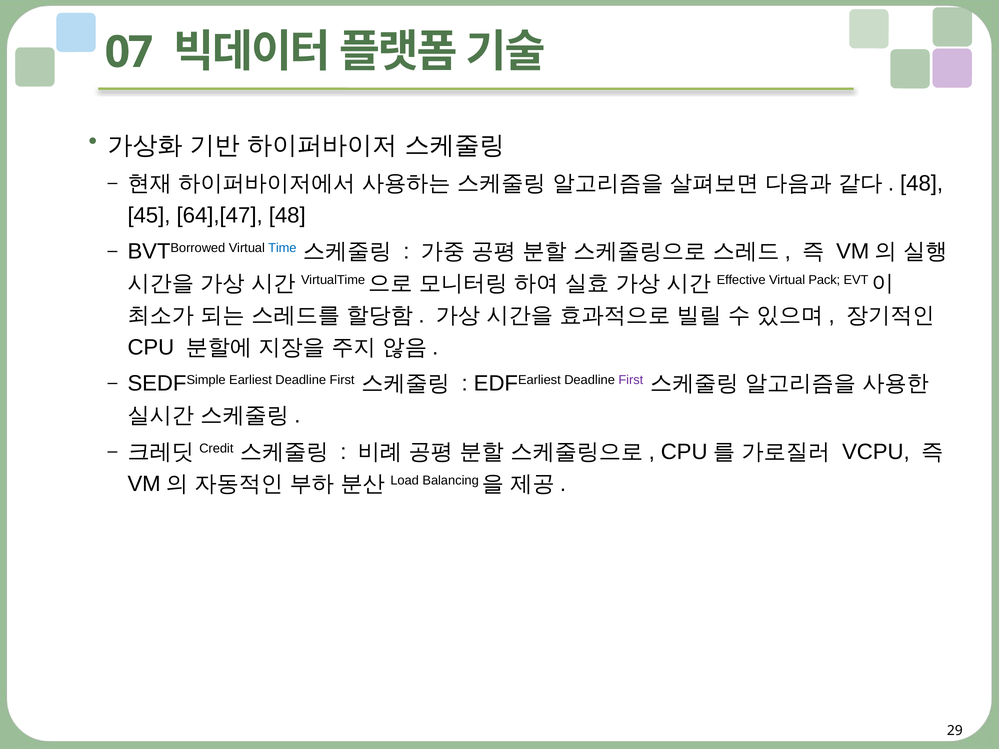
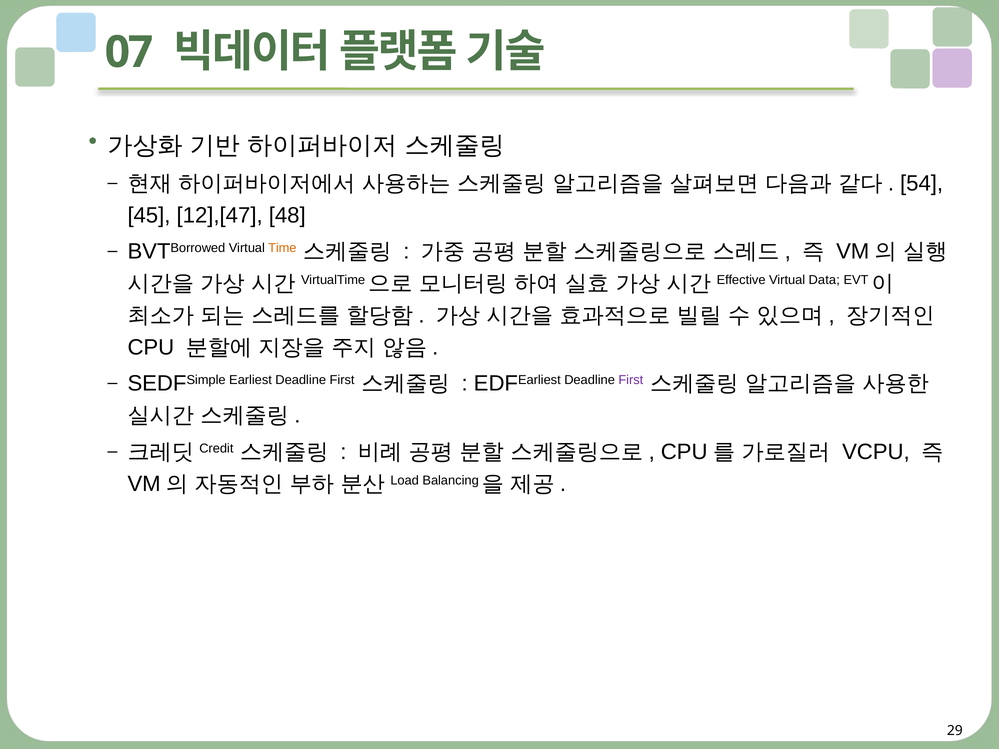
48: 48 -> 54 (922, 184)
64],[47: 64],[47 -> 12],[47 (220, 215)
Time colour: blue -> orange (282, 248)
Pack: Pack -> Data (824, 280)
